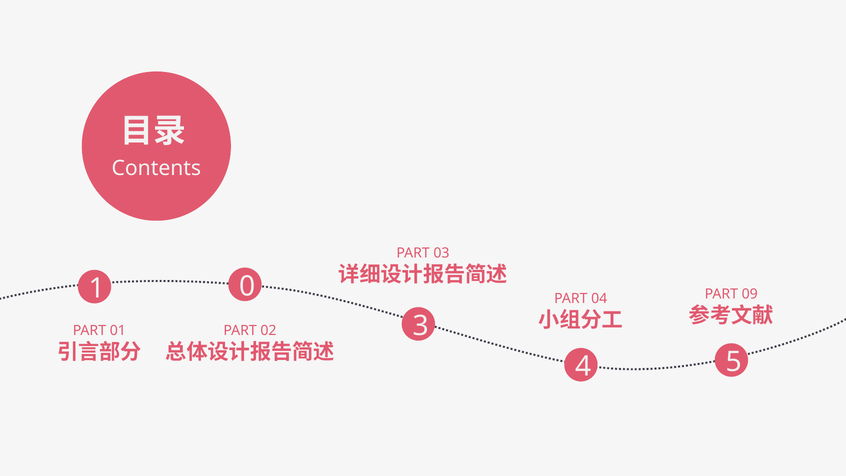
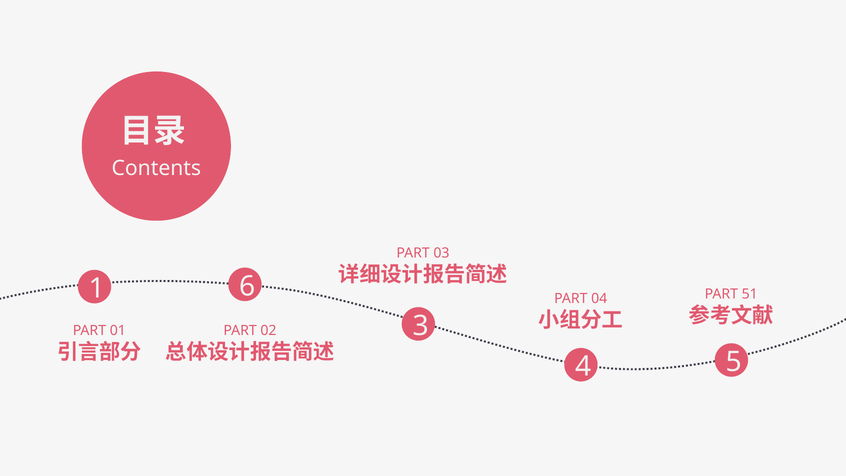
0: 0 -> 6 (247, 286)
09: 09 -> 51 (750, 294)
